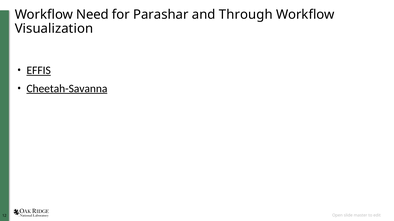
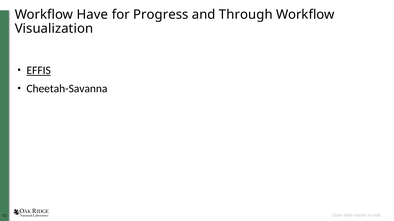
Need: Need -> Have (92, 15)
Parashar: Parashar -> Progress (161, 15)
Cheetah-Savanna underline: present -> none (67, 89)
